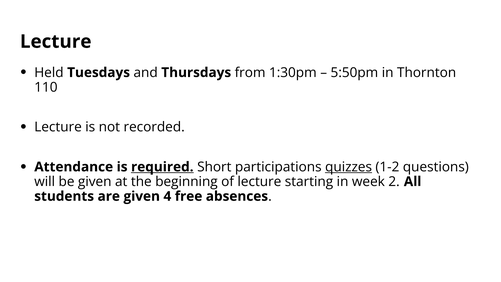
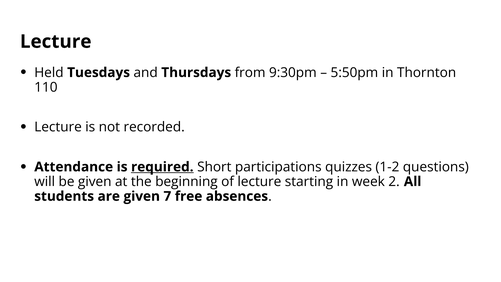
1:30pm: 1:30pm -> 9:30pm (293, 72)
quizzes underline: present -> none (349, 167)
4: 4 -> 7 (167, 196)
